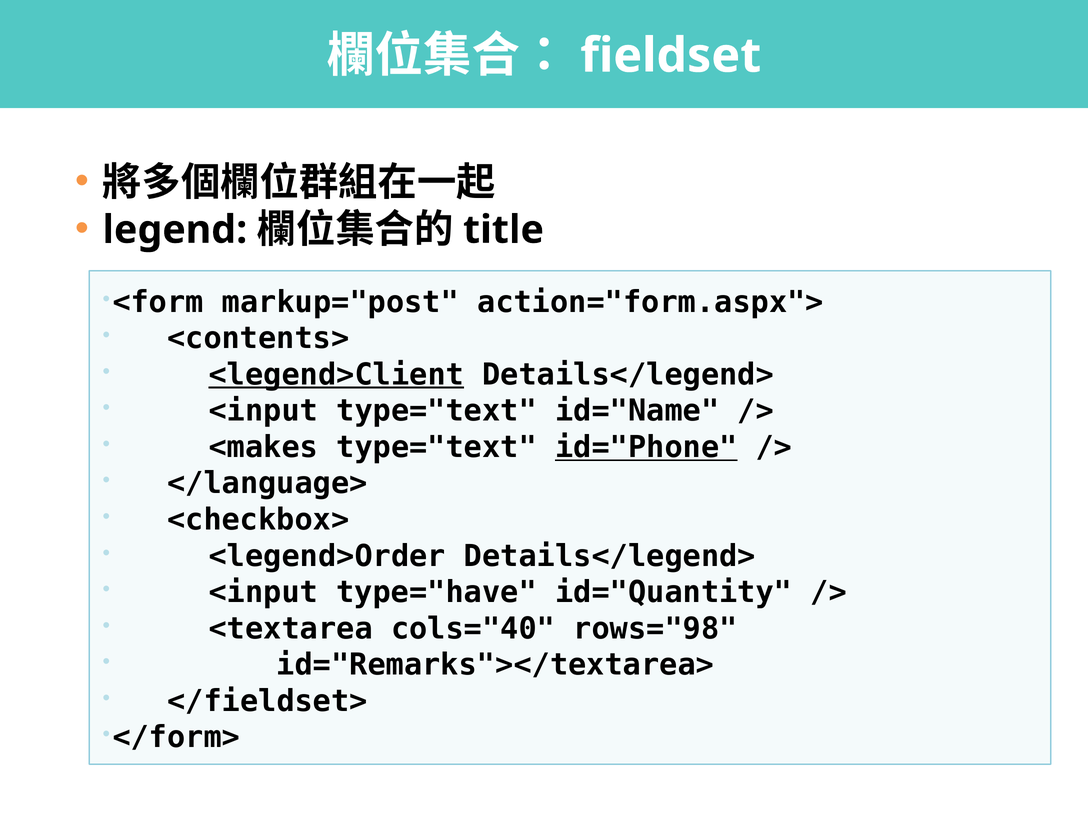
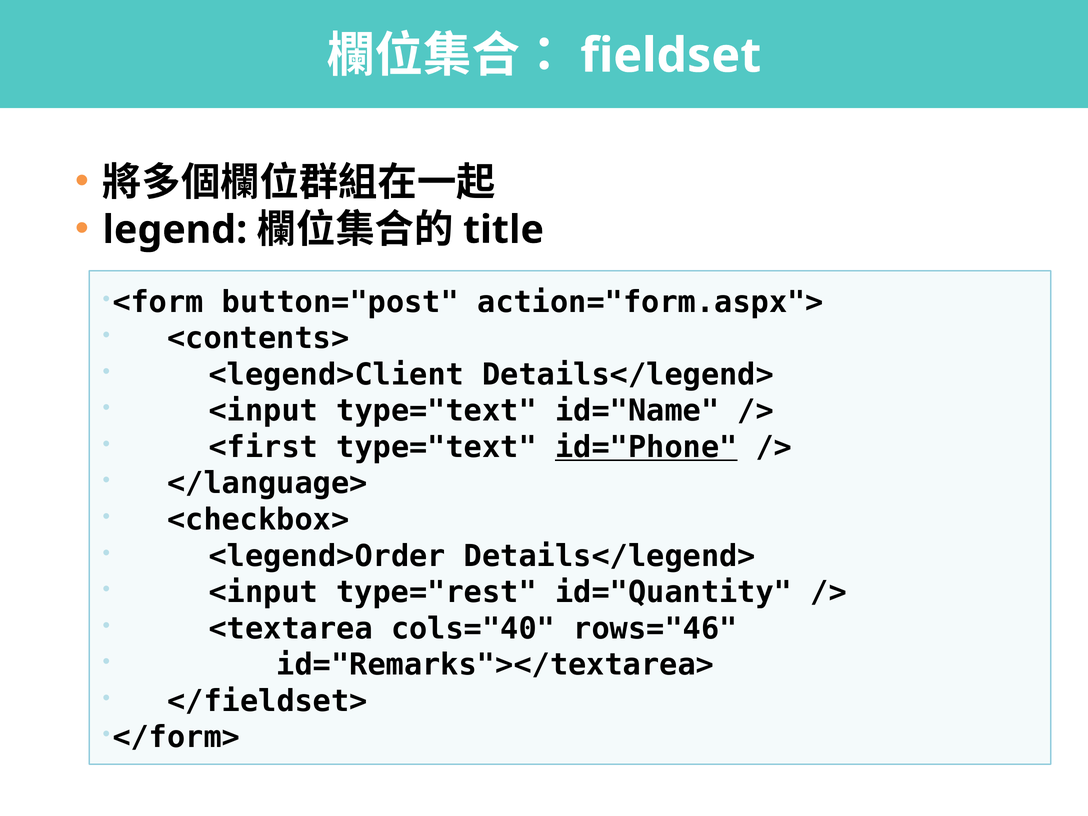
markup="post: markup="post -> button="post (340, 302)
<legend>Client underline: present -> none (336, 375)
<makes: <makes -> <first (263, 447)
type="have: type="have -> type="rest (437, 592)
rows="98: rows="98 -> rows="46 (655, 629)
